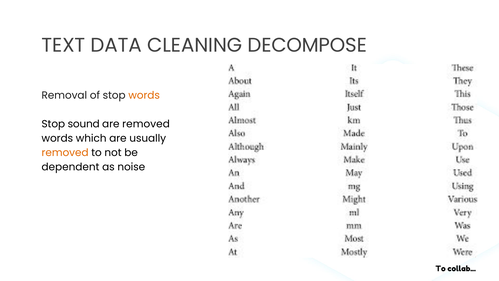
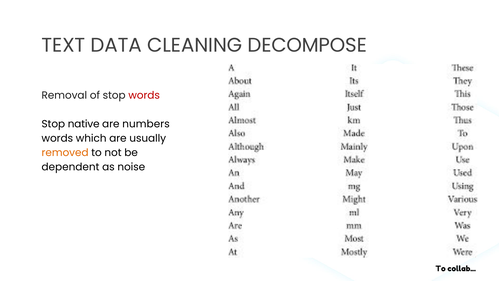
words colour: orange -> red (144, 95)
sound: sound -> native (84, 124)
are removed: removed -> numbers (146, 124)
